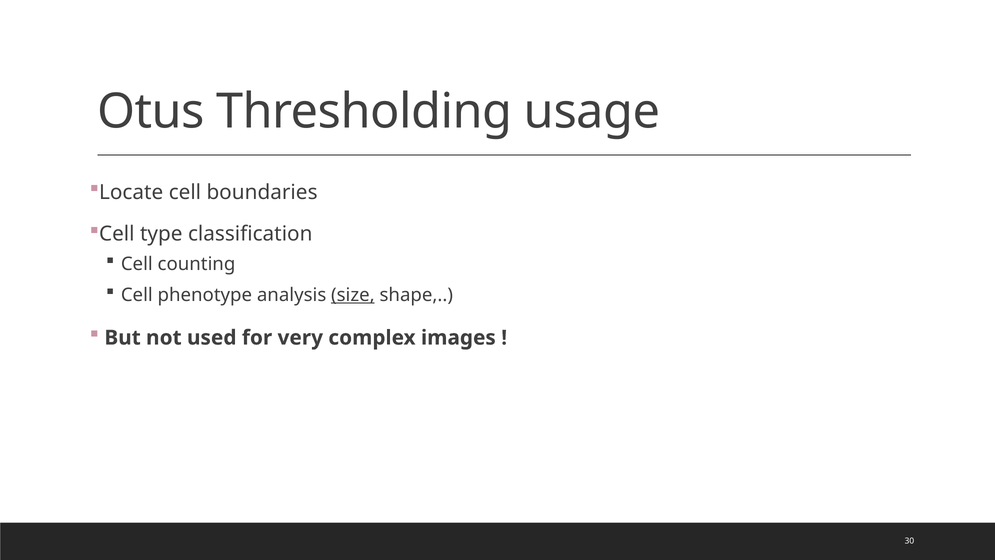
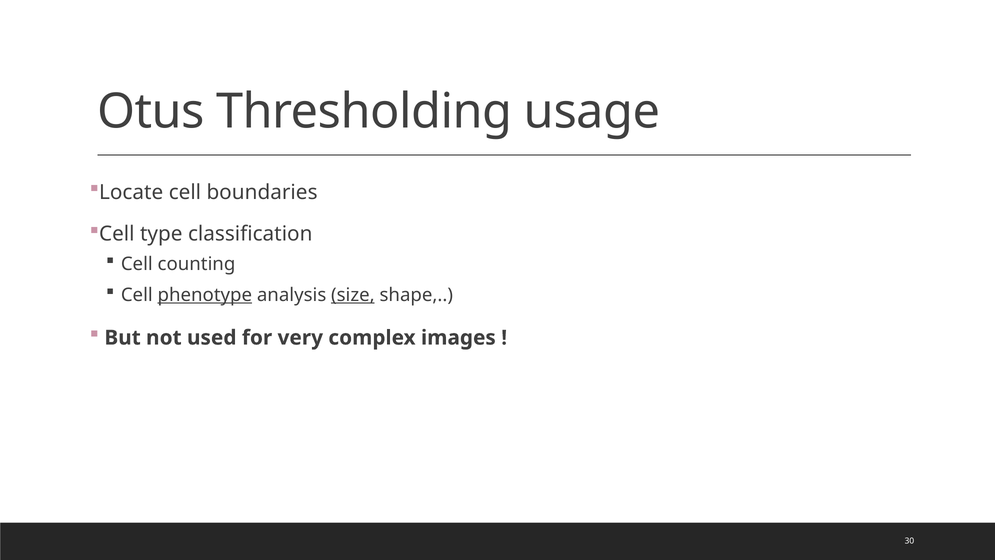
phenotype underline: none -> present (205, 295)
